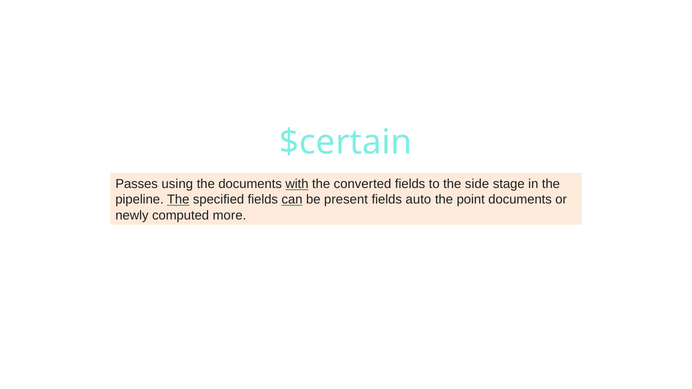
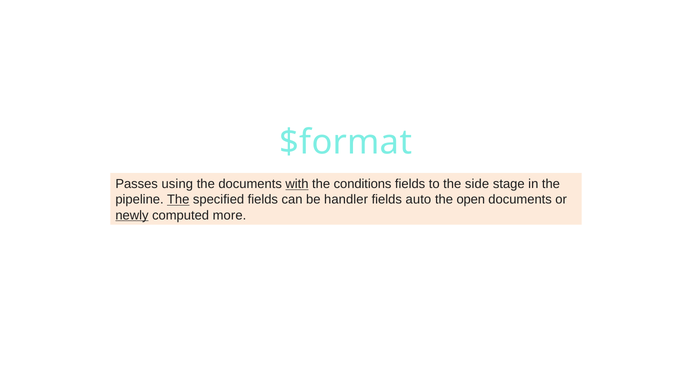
$certain: $certain -> $format (346, 143)
converted: converted -> conditions (363, 184)
can underline: present -> none (292, 200)
present: present -> handler (346, 200)
point: point -> open (471, 200)
newly underline: none -> present (132, 215)
